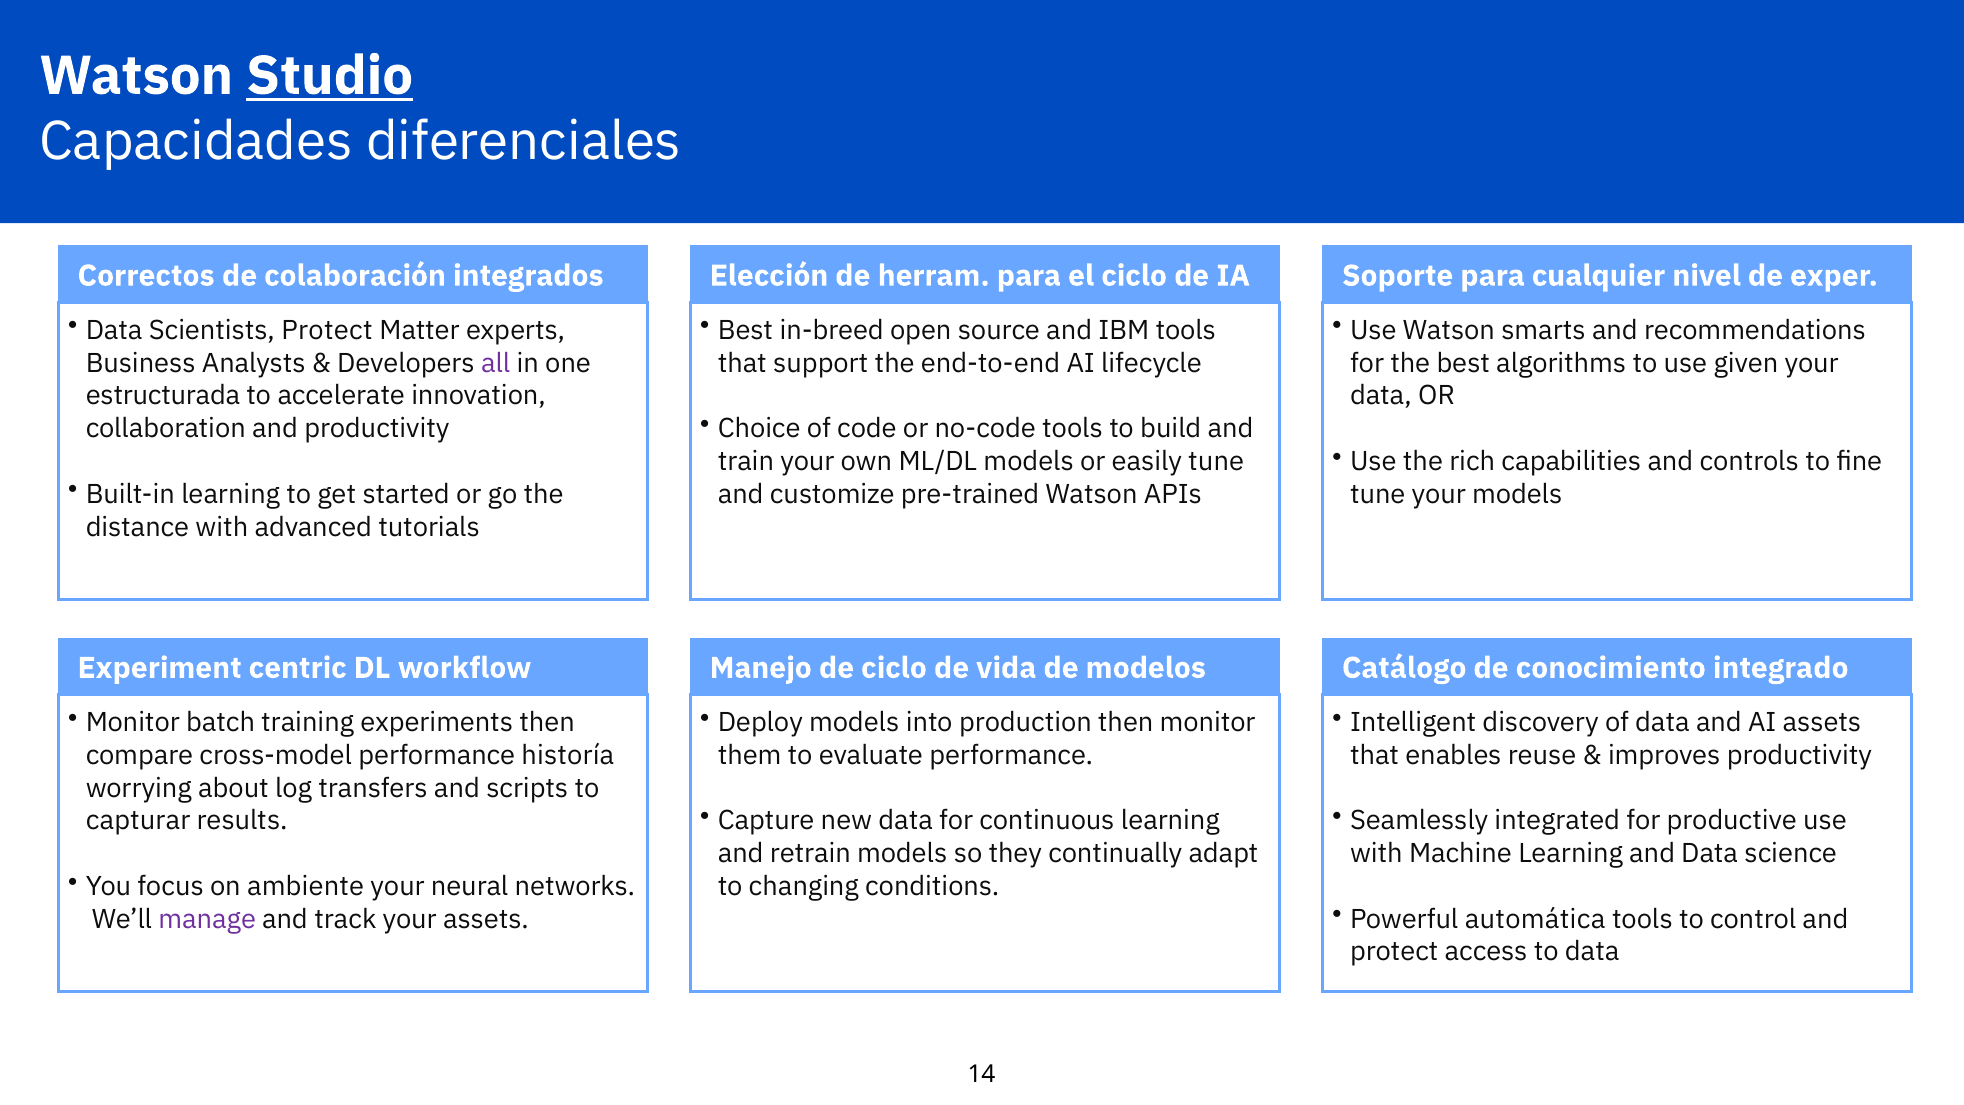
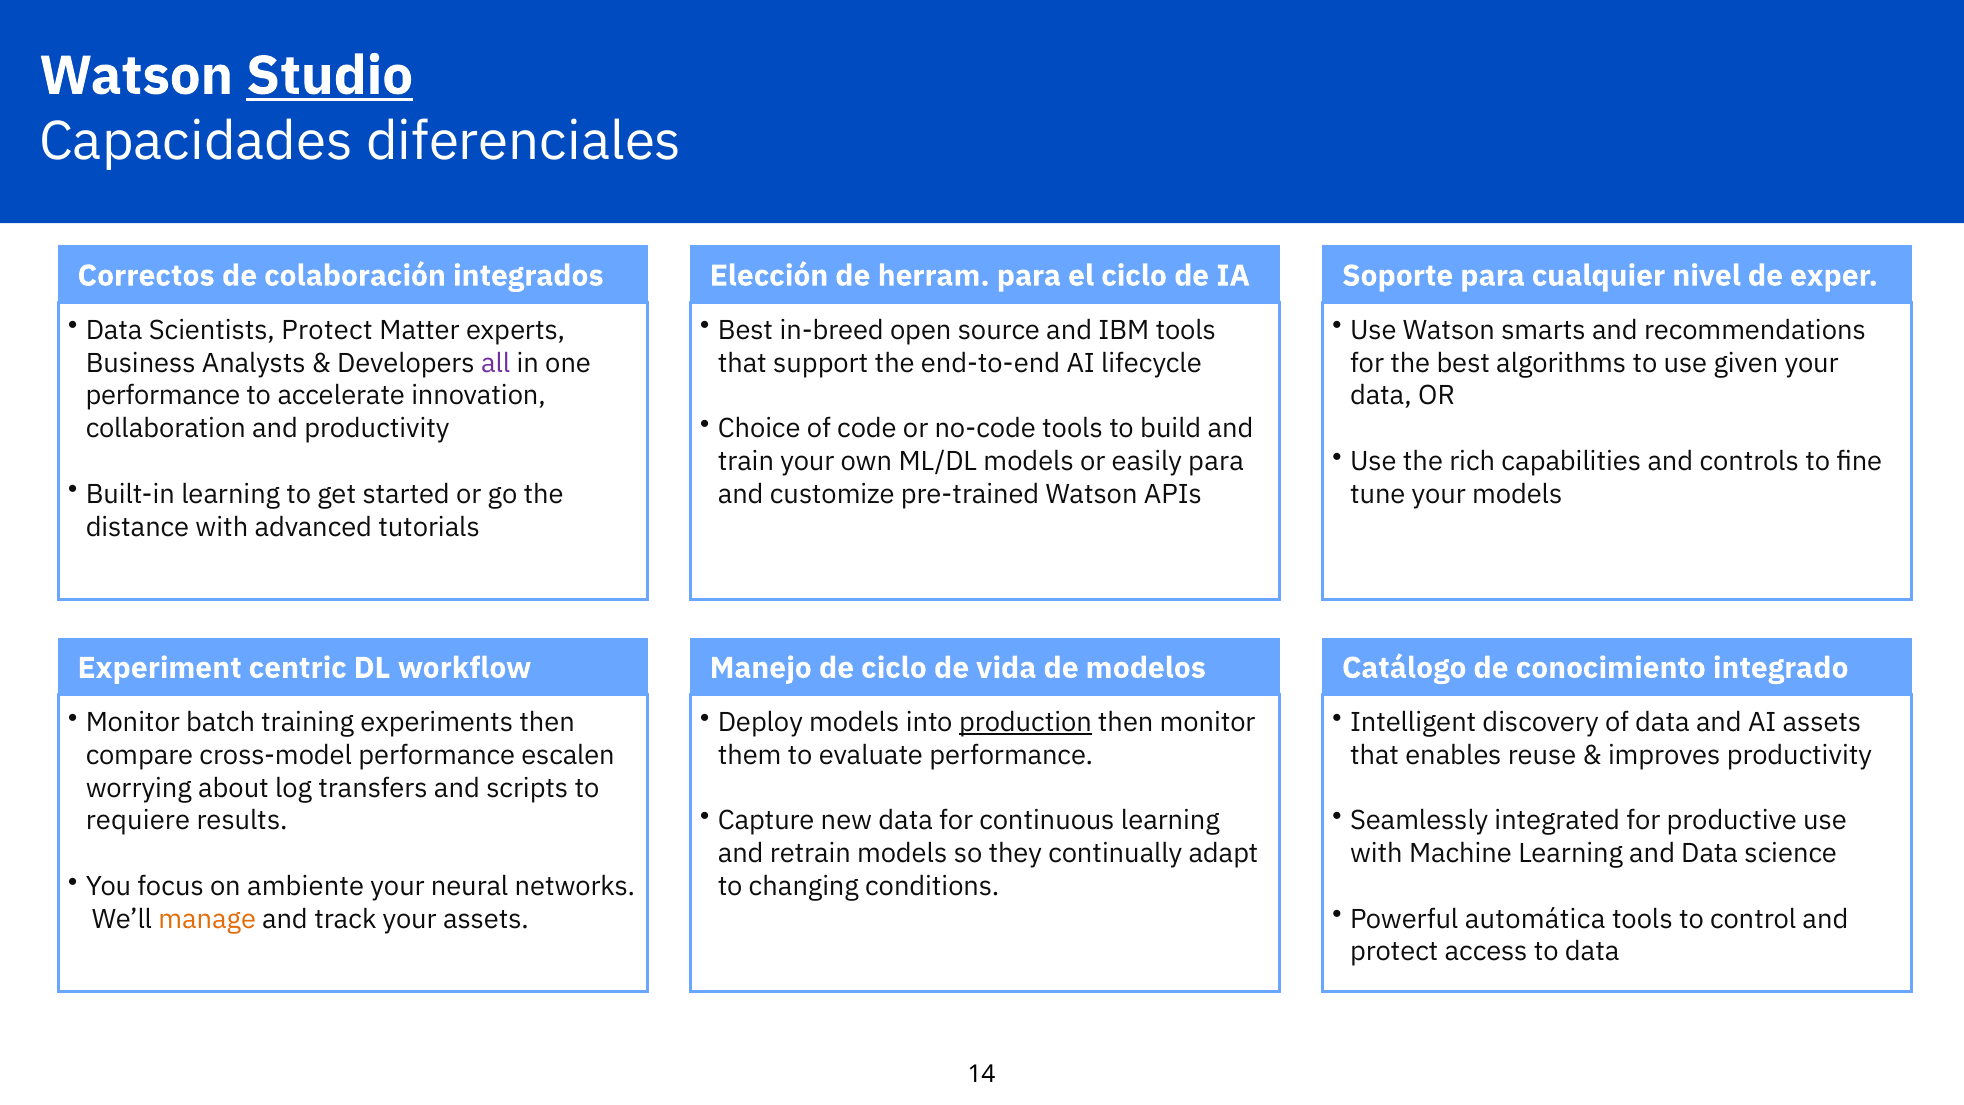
estructurada: estructurada -> performance (163, 396)
easily tune: tune -> para (1216, 461)
production underline: none -> present (1025, 722)
historía: historía -> escalen (568, 755)
capturar: capturar -> requiere (138, 821)
manage colour: purple -> orange (207, 919)
